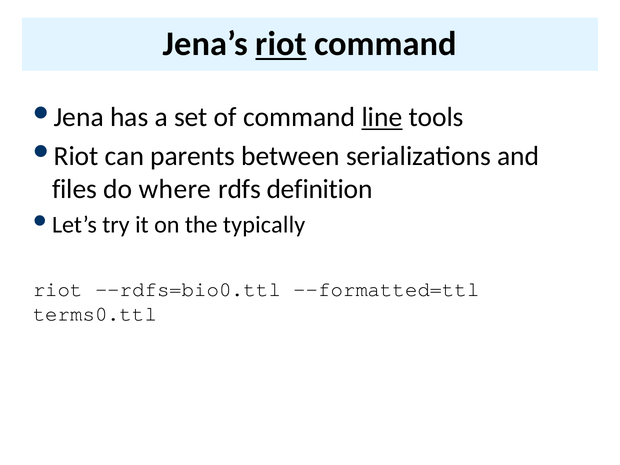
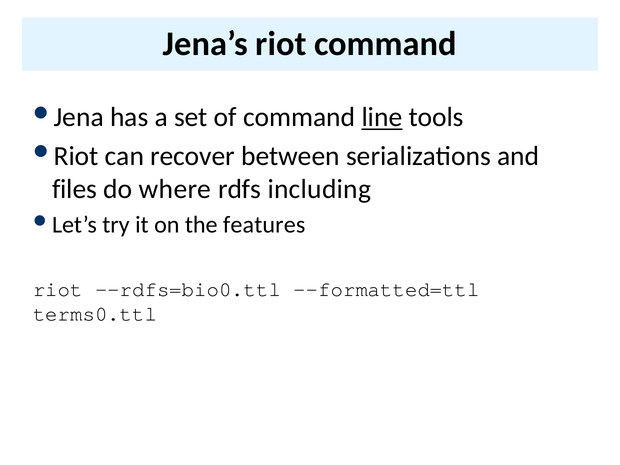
riot underline: present -> none (281, 44)
parents: parents -> recover (193, 156)
definition: definition -> including (319, 189)
typically: typically -> features (264, 225)
